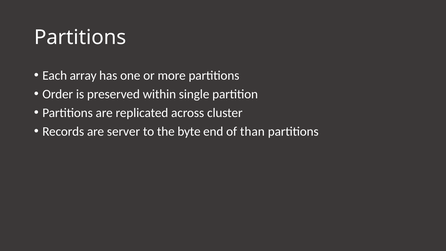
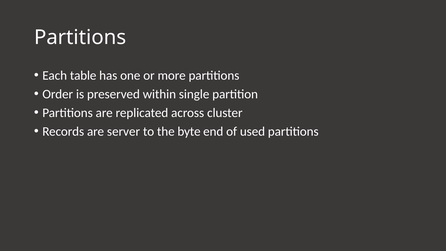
array: array -> table (83, 75)
than: than -> used (252, 131)
